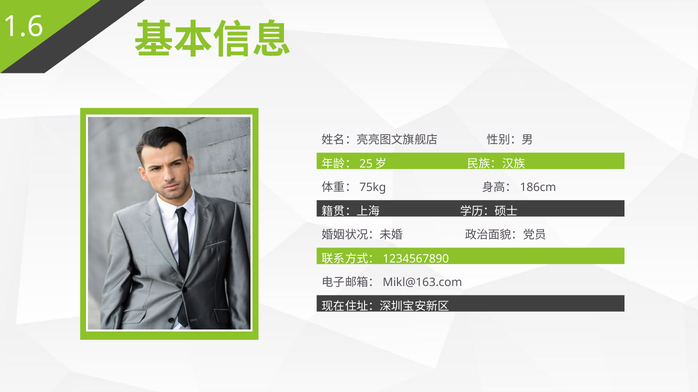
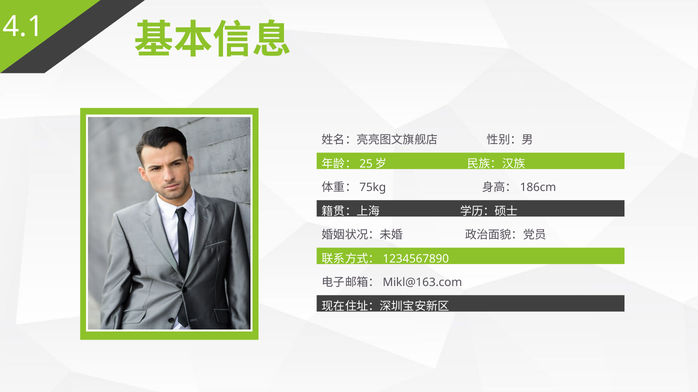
1.6: 1.6 -> 4.1 (23, 27)
